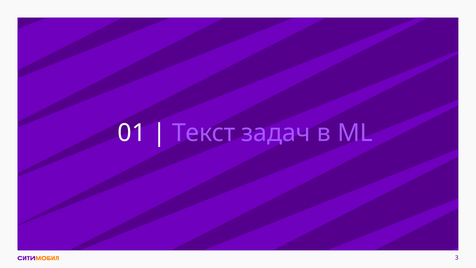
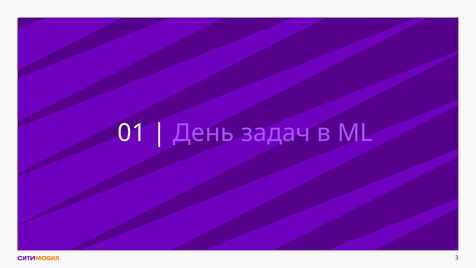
Текст: Текст -> День (204, 133)
